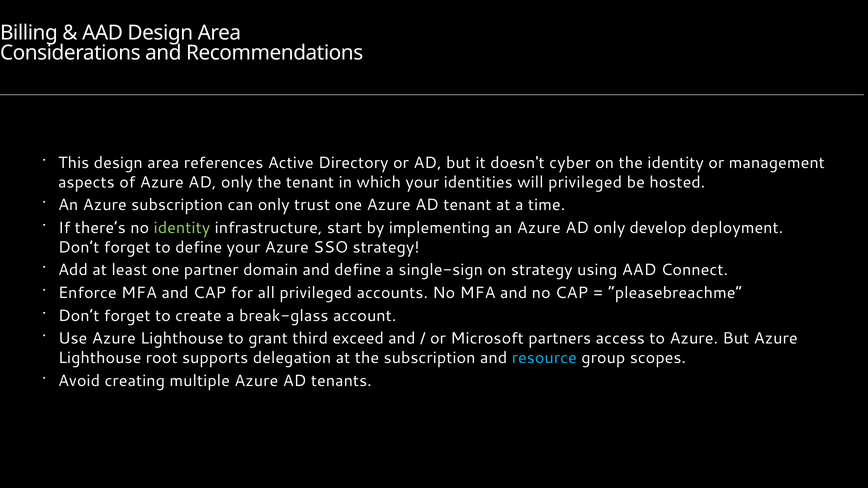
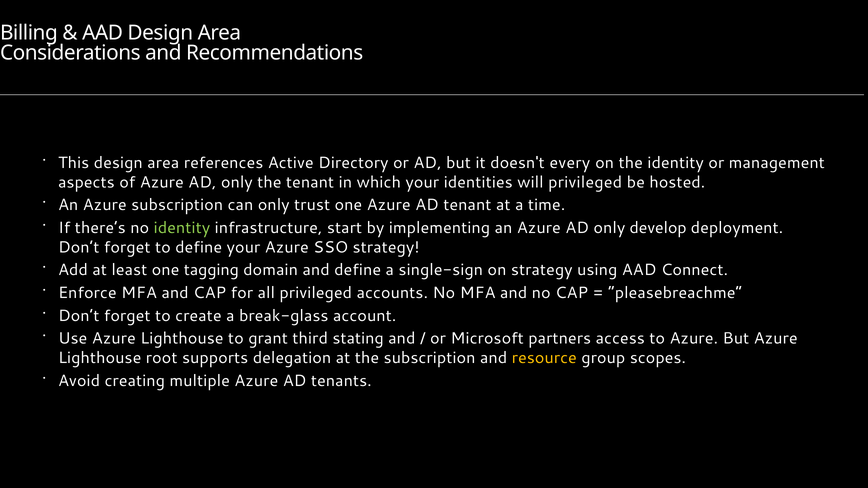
cyber: cyber -> every (570, 163)
partner: partner -> tagging (211, 270)
exceed: exceed -> stating (358, 339)
resource colour: light blue -> yellow (544, 358)
